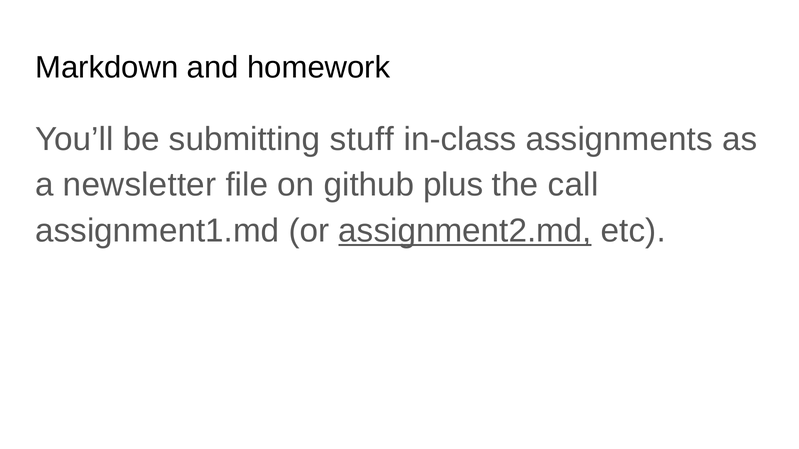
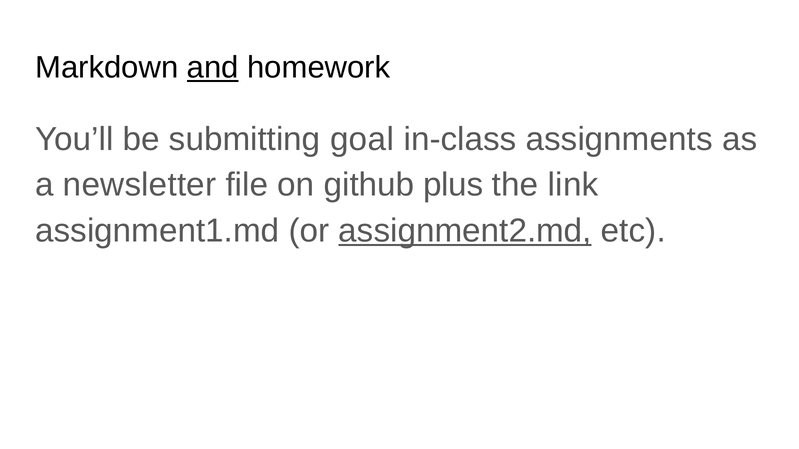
and underline: none -> present (213, 68)
stuff: stuff -> goal (362, 139)
call: call -> link (573, 185)
